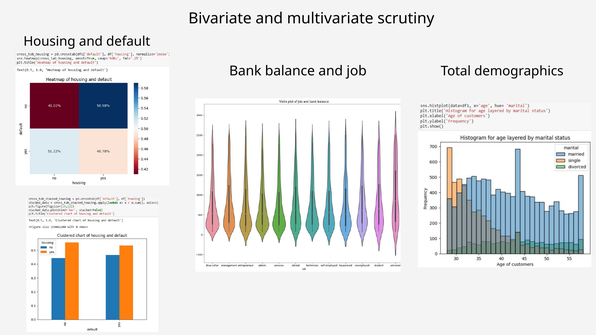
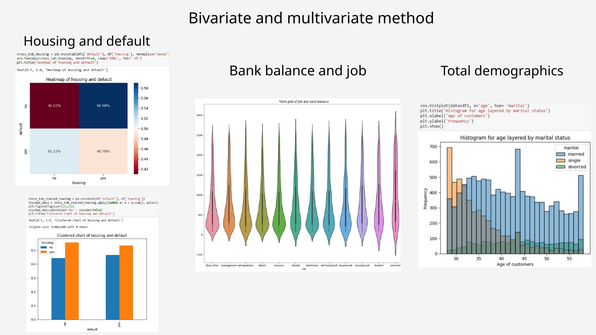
scrutiny: scrutiny -> method (406, 18)
